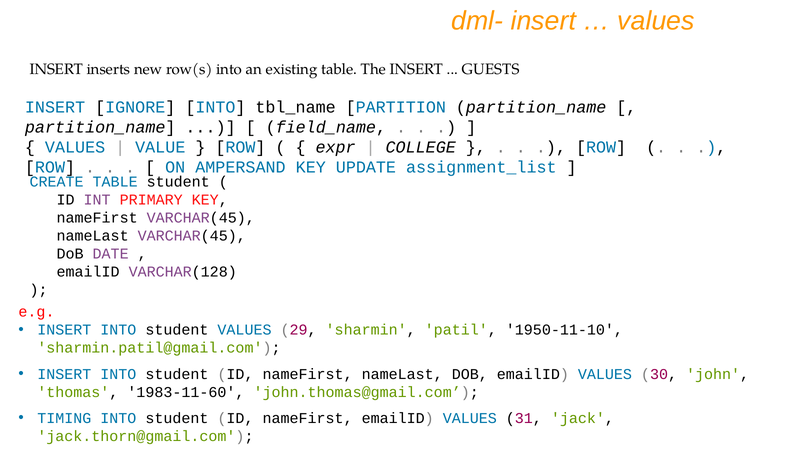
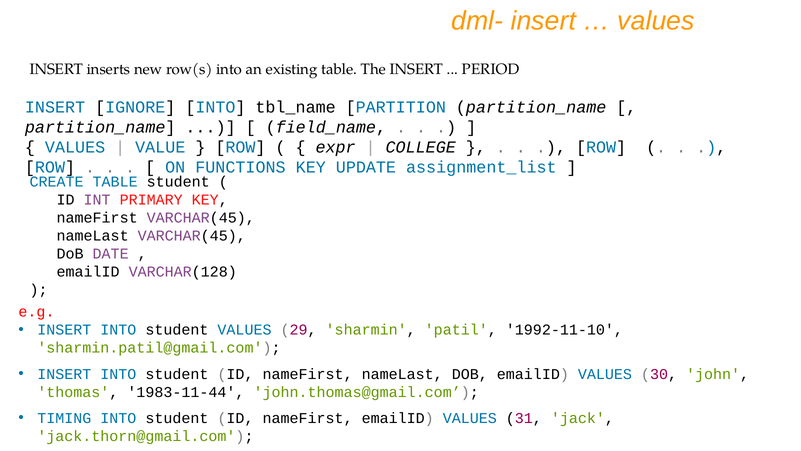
GUESTS: GUESTS -> PERIOD (491, 69)
AMPERSAND: AMPERSAND -> FUNCTIONS (240, 167)
1950-11-10: 1950-11-10 -> 1992-11-10 (564, 330)
1983-11-60: 1983-11-60 -> 1983-11-44 (186, 392)
